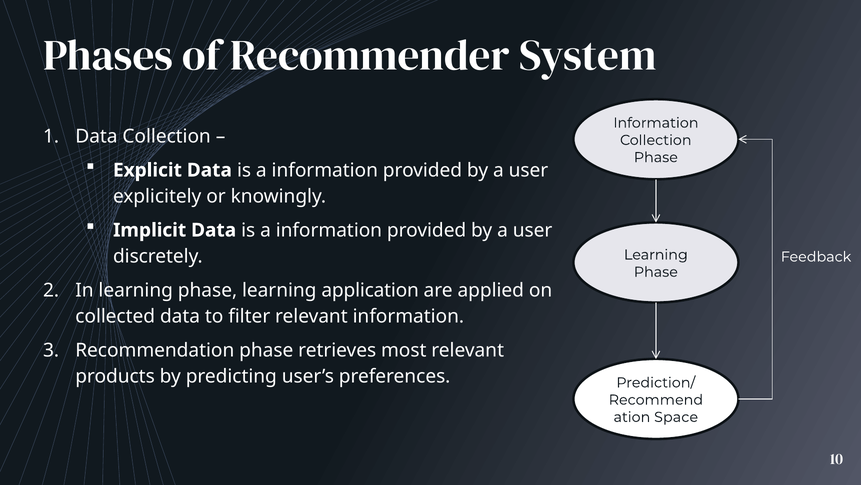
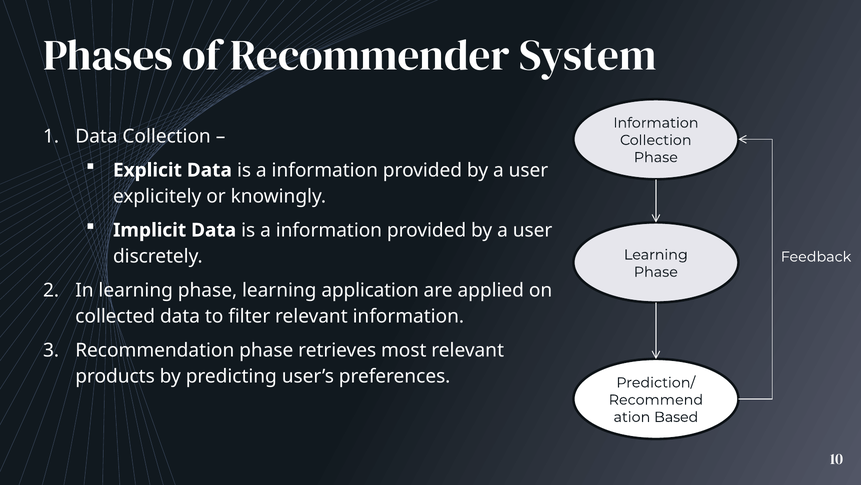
Space: Space -> Based (676, 417)
